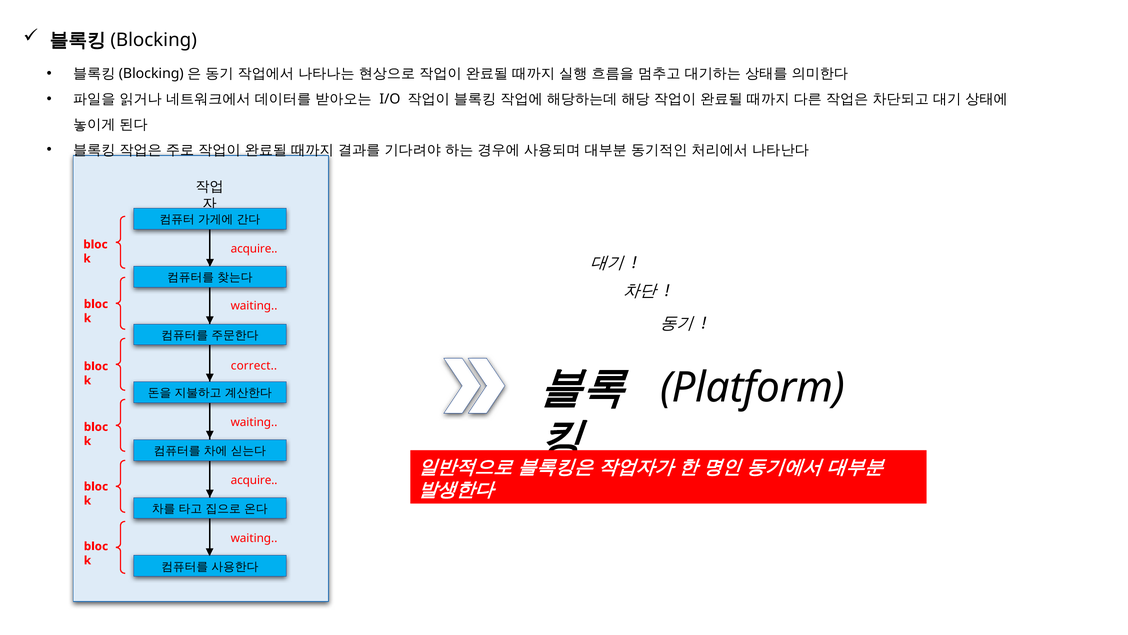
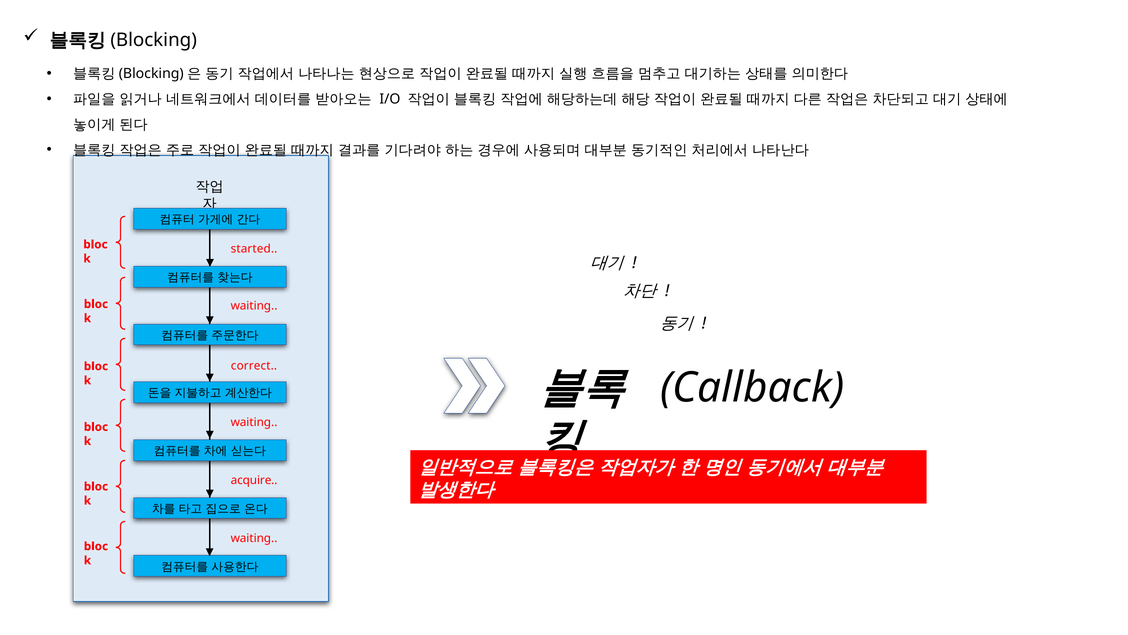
acquire: acquire -> started (254, 249)
Platform: Platform -> Callback (752, 387)
